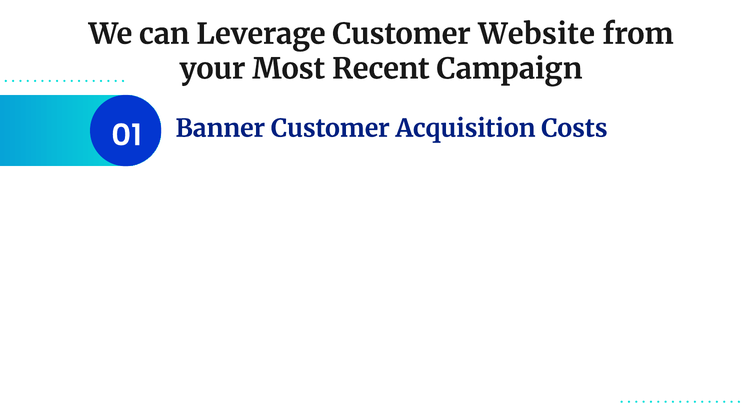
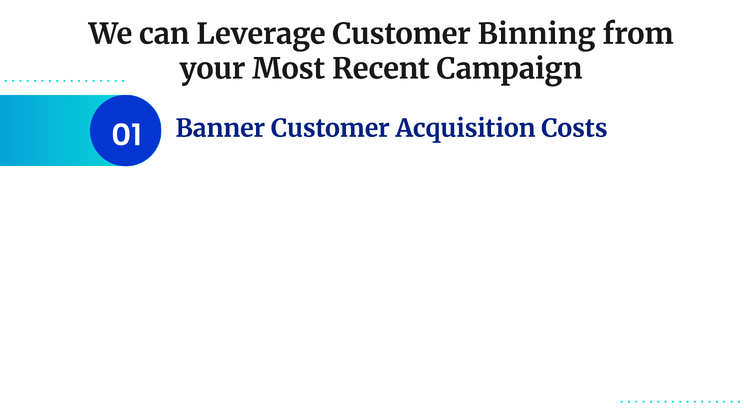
Website: Website -> Binning (537, 34)
